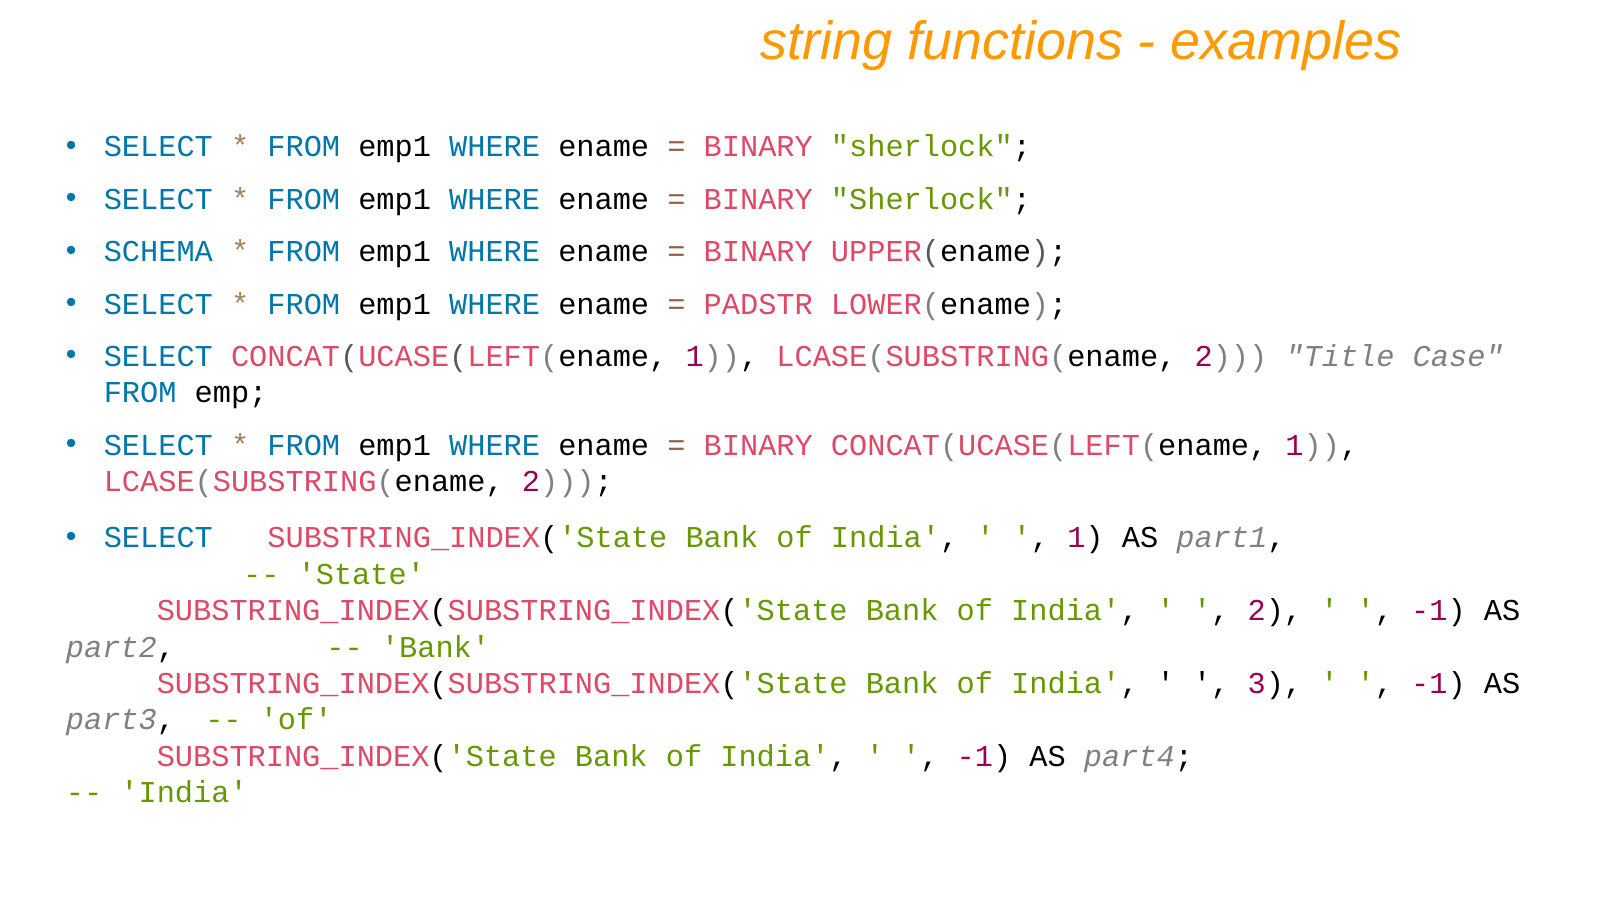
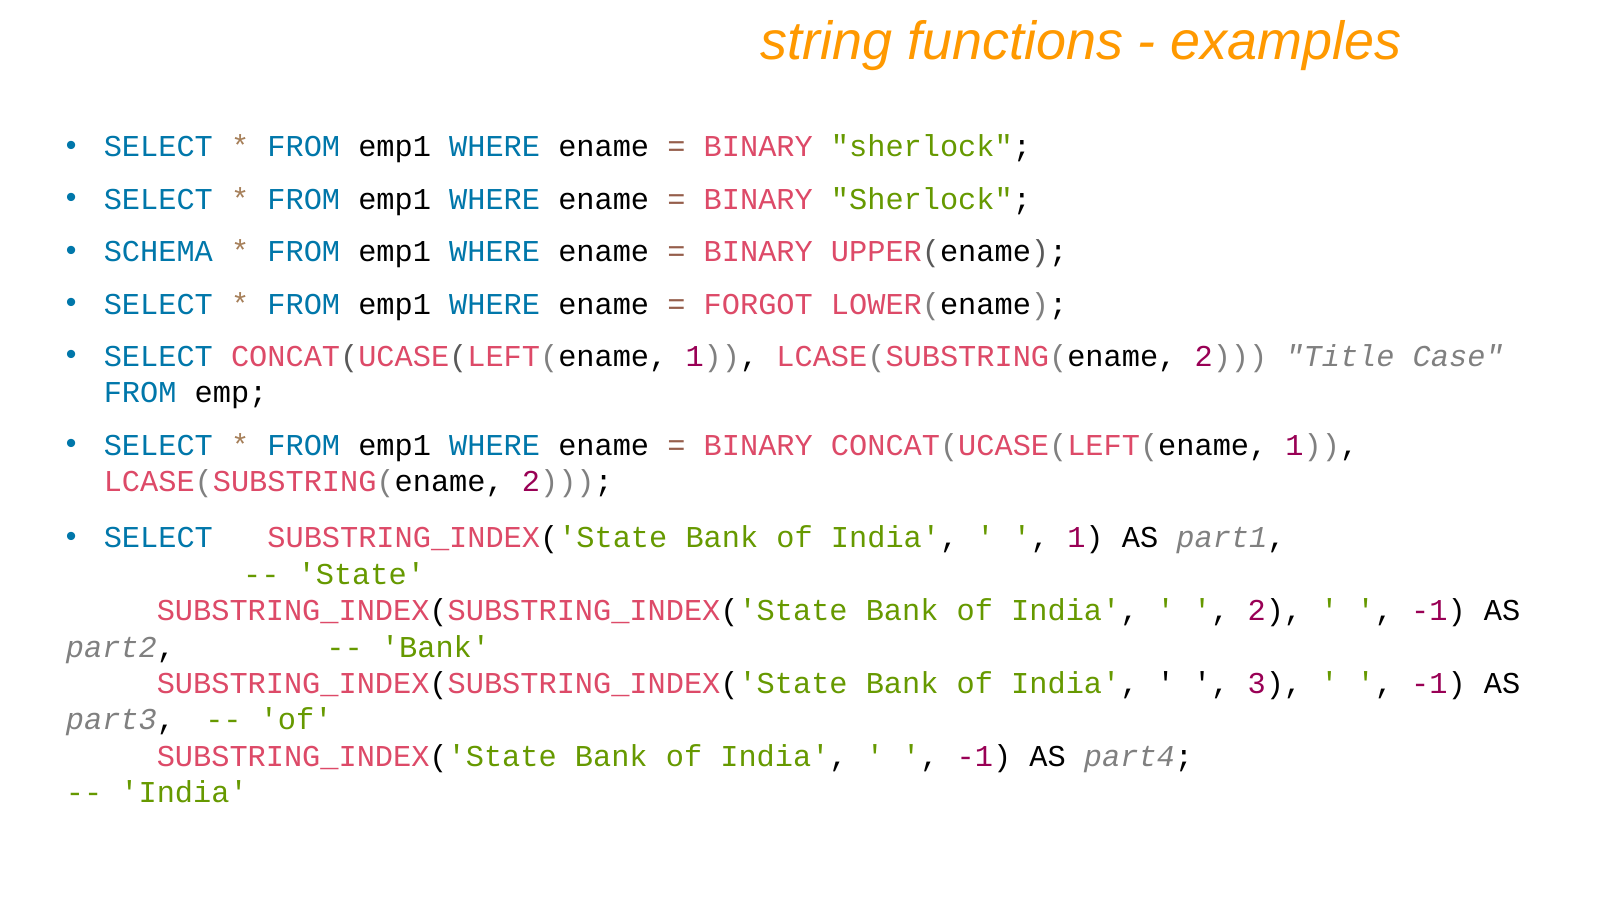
PADSTR: PADSTR -> FORGOT (758, 304)
